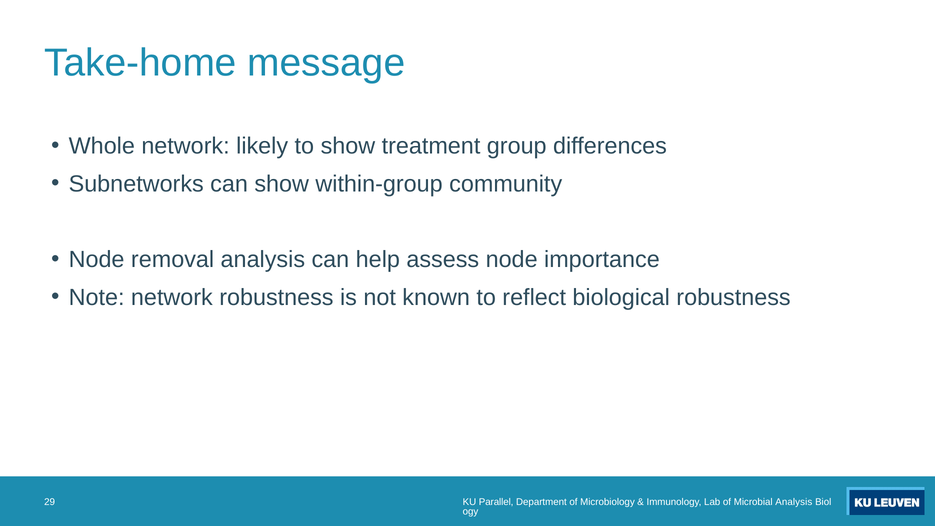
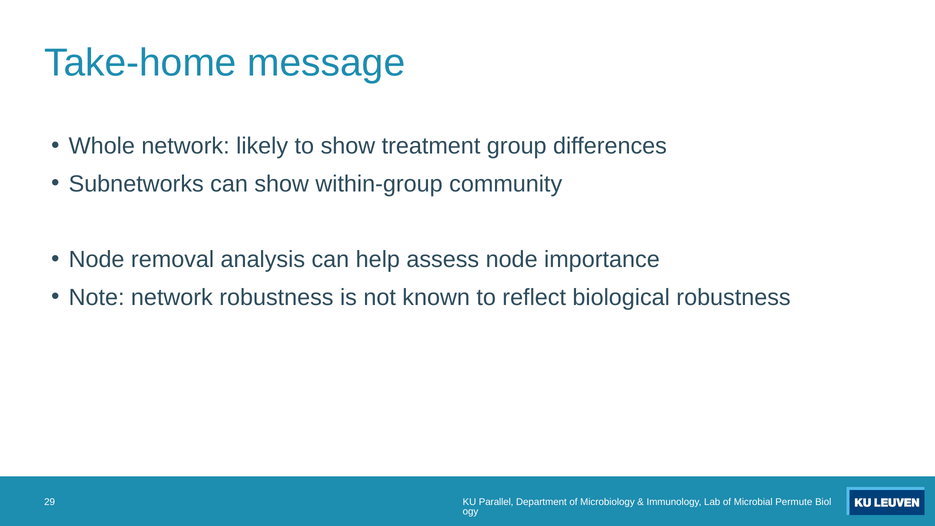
Microbial Analysis: Analysis -> Permute (794, 502)
